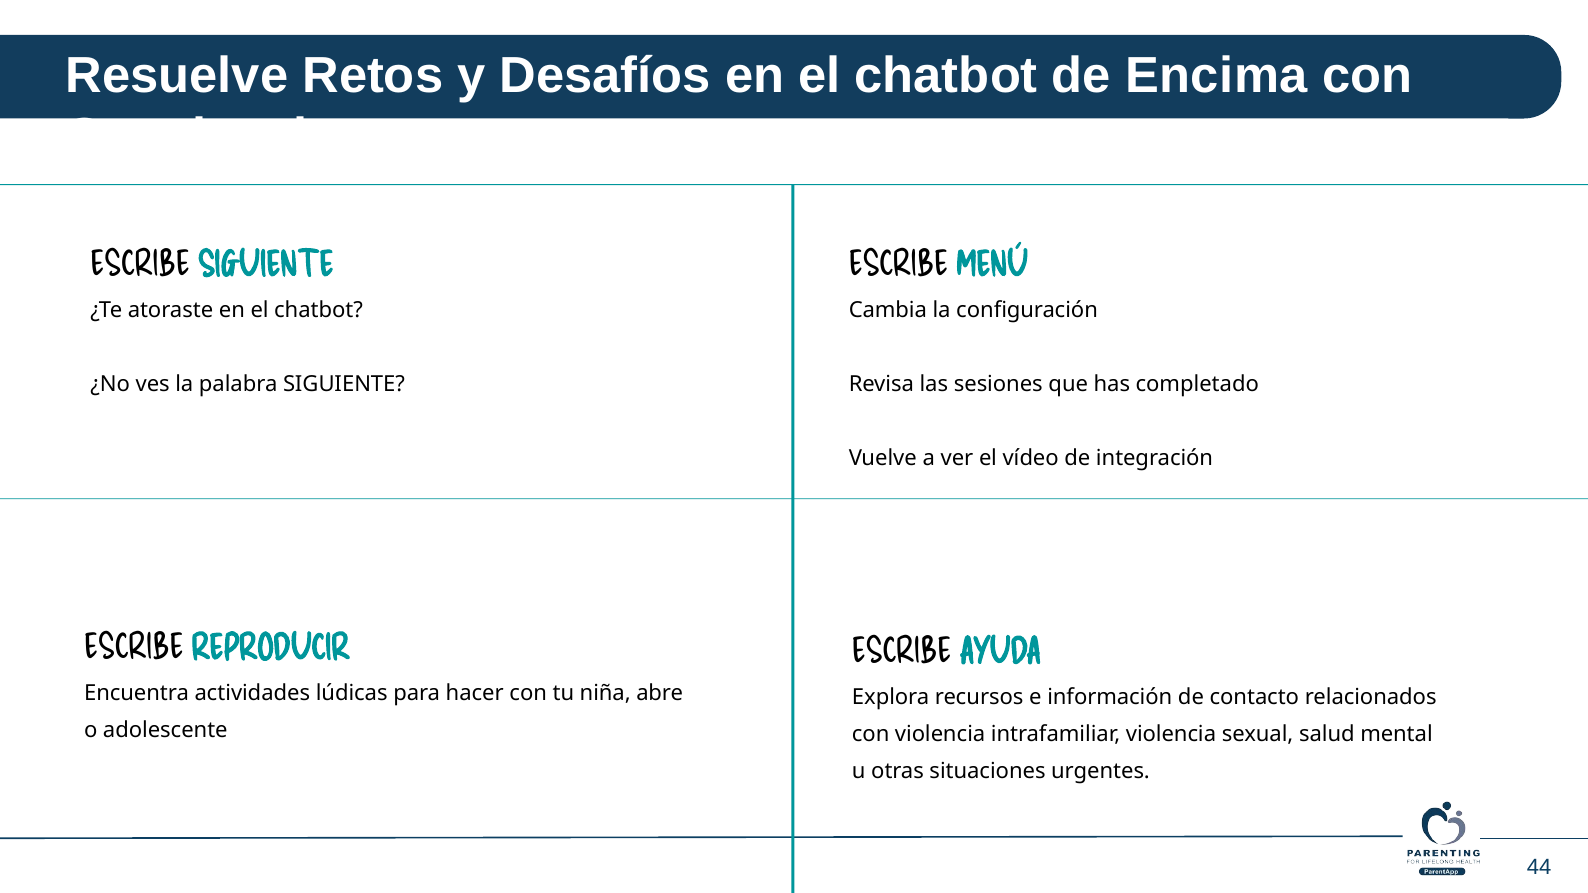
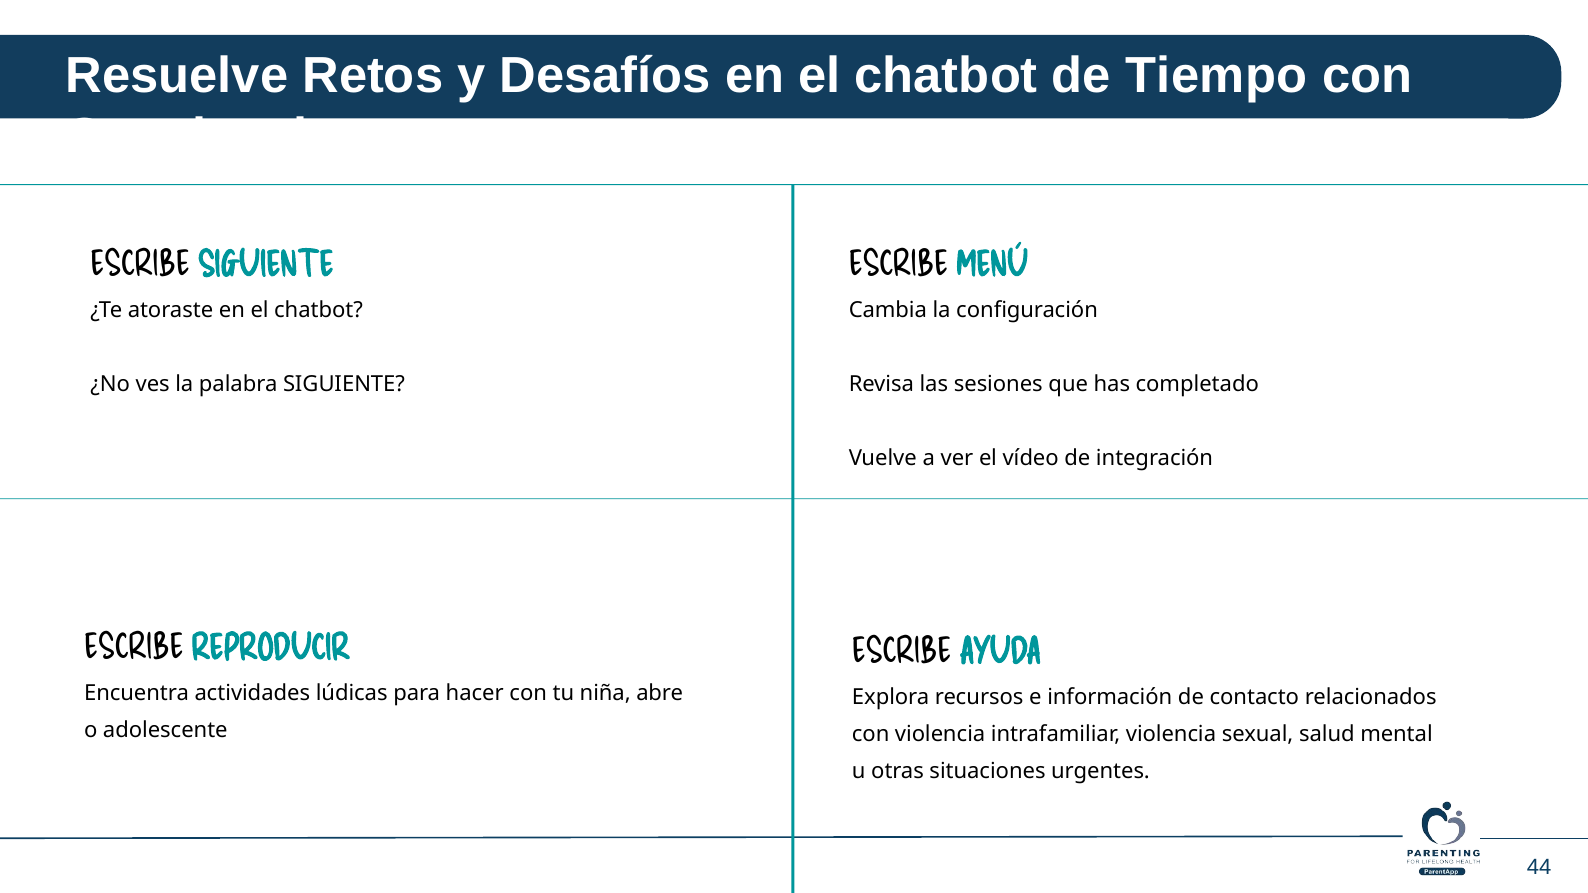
Encima: Encima -> Tiempo (1217, 76)
